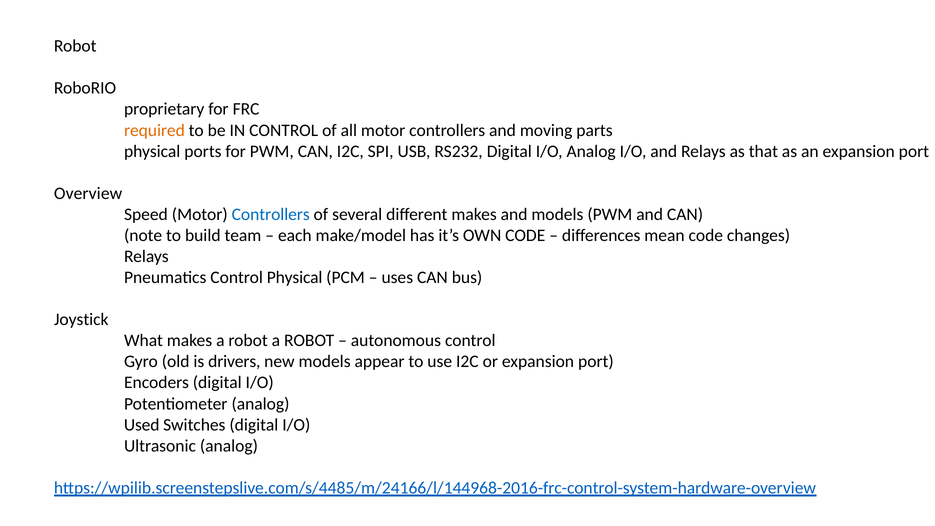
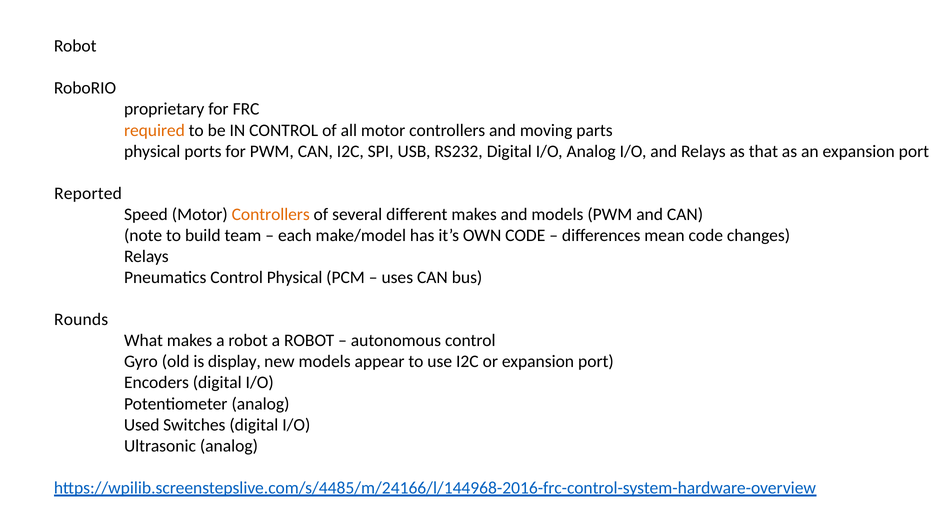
Overview: Overview -> Reported (88, 193)
Controllers colour: blue -> orange (271, 214)
Joystick: Joystick -> Rounds (81, 320)
drivers: drivers -> display (234, 362)
